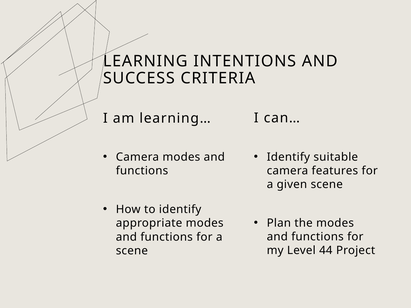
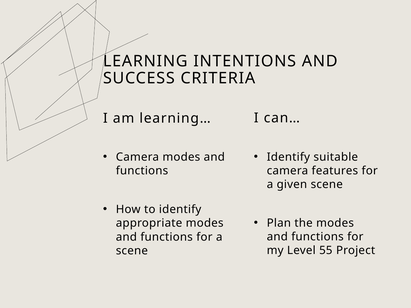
44: 44 -> 55 (326, 251)
